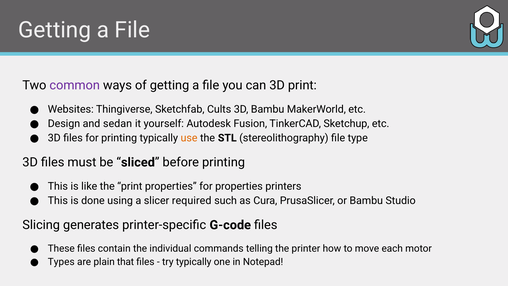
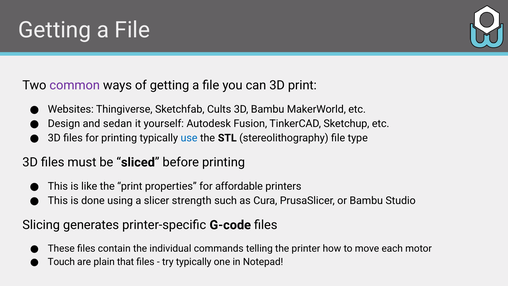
use colour: orange -> blue (189, 138)
for properties: properties -> affordable (239, 186)
required: required -> strength (192, 200)
Types: Types -> Touch (61, 262)
